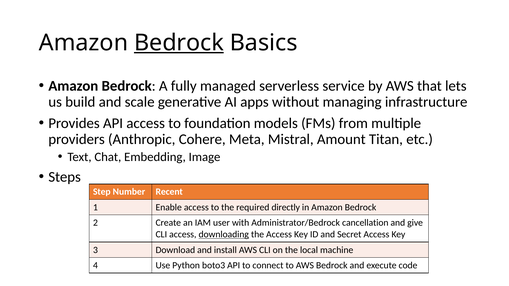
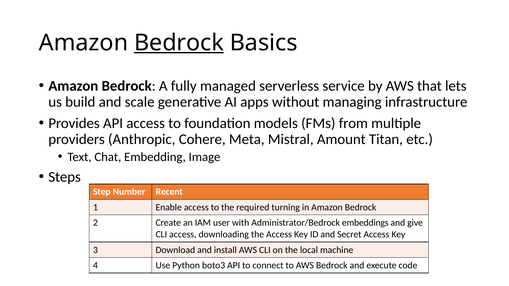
directly: directly -> turning (286, 208)
cancellation: cancellation -> embeddings (365, 223)
downloading underline: present -> none (224, 235)
